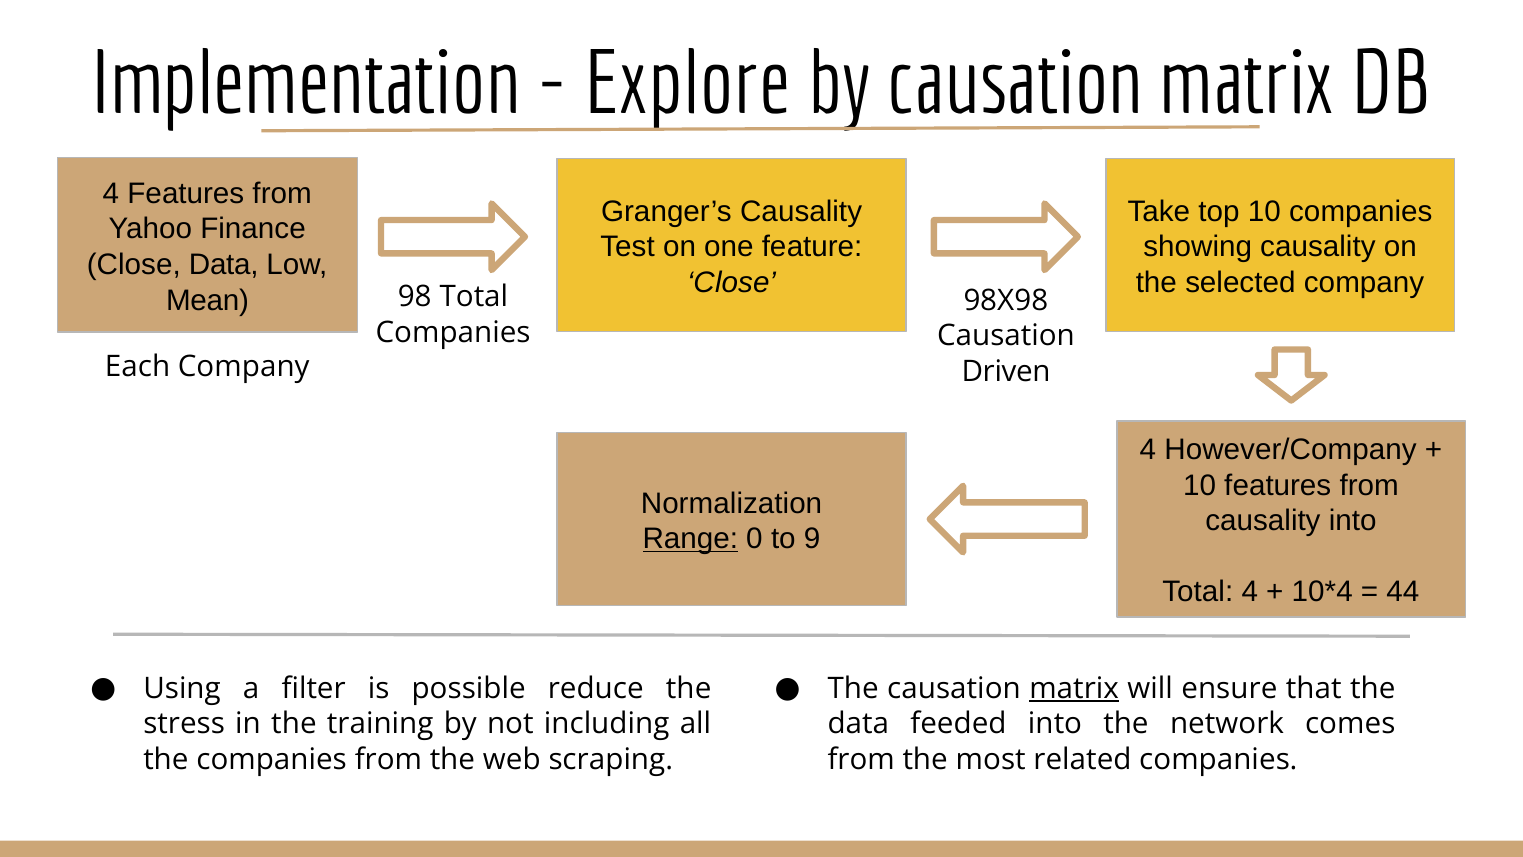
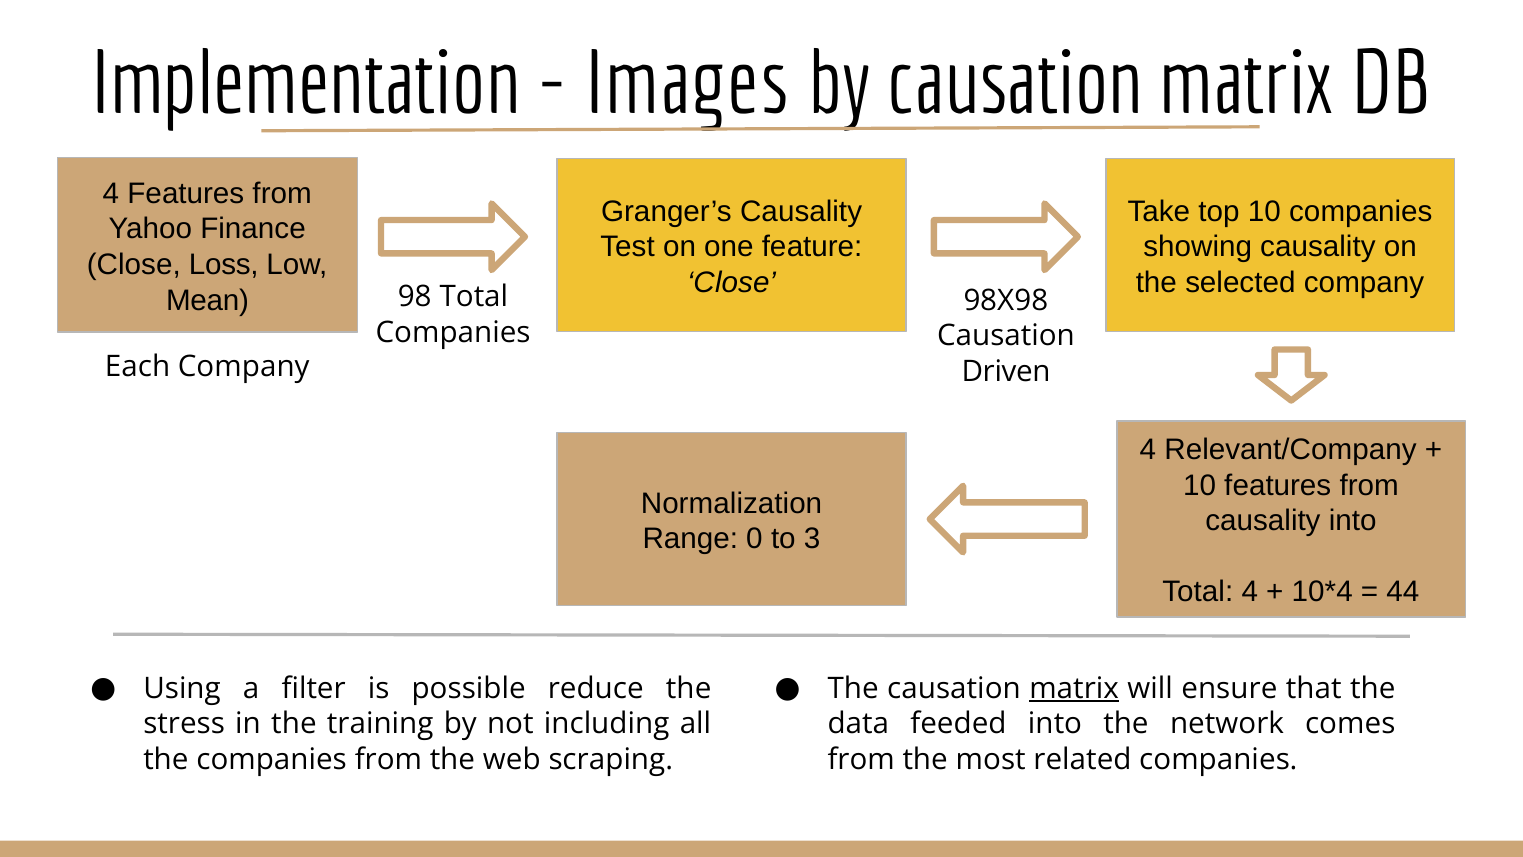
Explore: Explore -> Images (688, 85)
Close Data: Data -> Loss (224, 265)
However/Company: However/Company -> Relevant/Company (1290, 450)
Range underline: present -> none (690, 539)
9: 9 -> 3 (812, 539)
